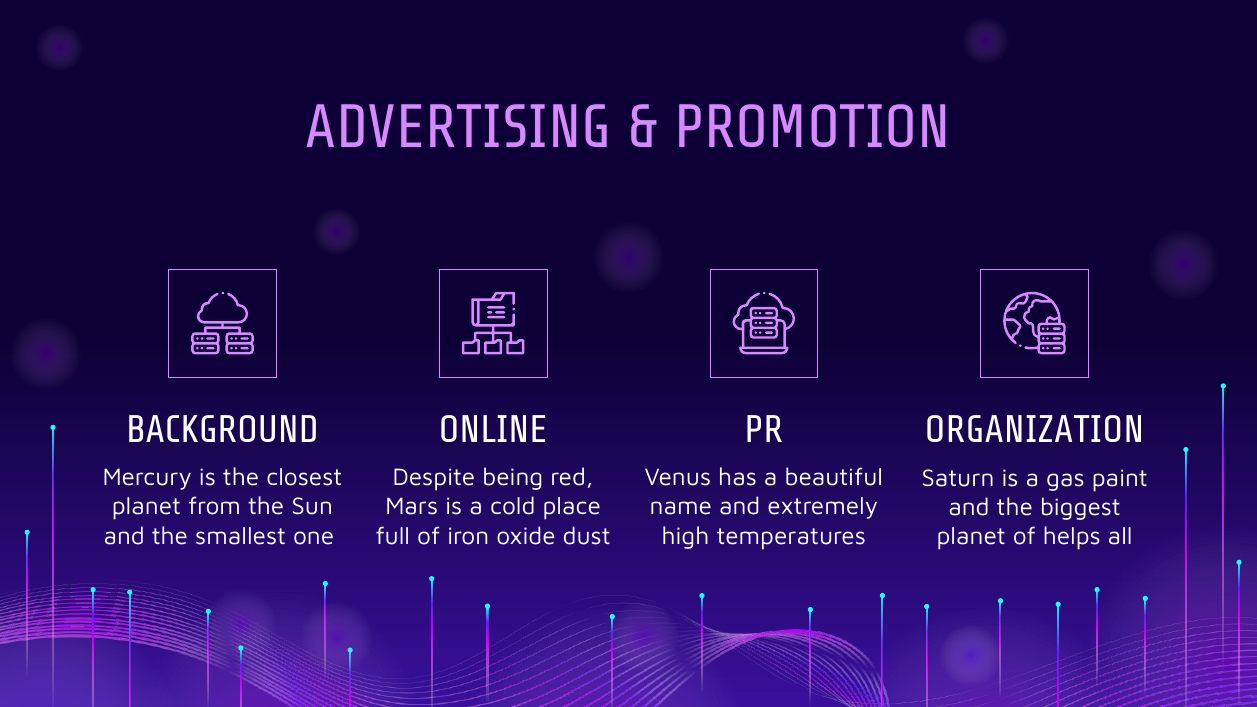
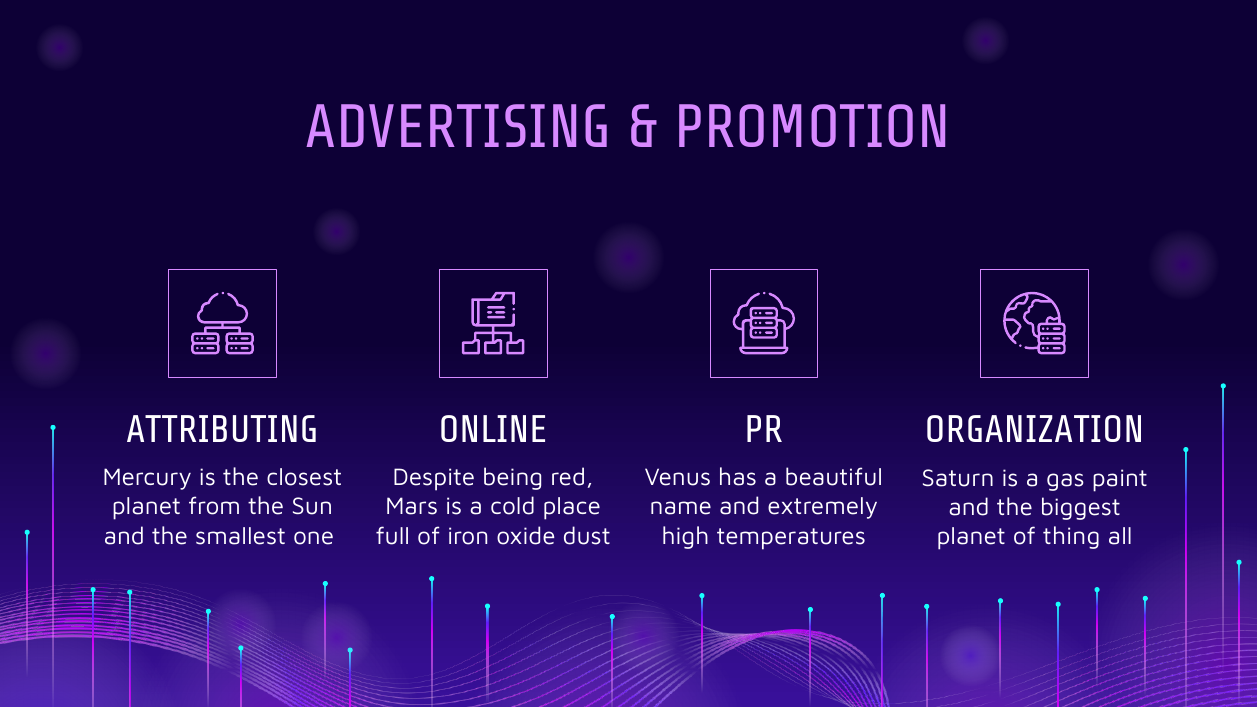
BACKGROUND: BACKGROUND -> ATTRIBUTING (222, 430)
helps: helps -> thing (1072, 537)
